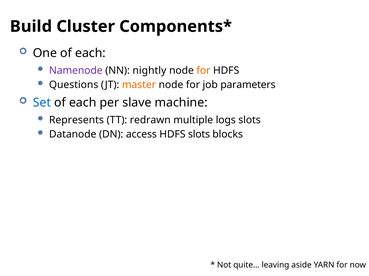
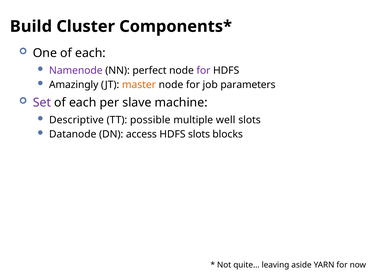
nightly: nightly -> perfect (150, 71)
for colour: orange -> purple (203, 71)
Questions: Questions -> Amazingly (74, 85)
Set colour: blue -> purple (42, 103)
Represents: Represents -> Descriptive (76, 120)
redrawn: redrawn -> possible (150, 120)
logs: logs -> well (226, 120)
